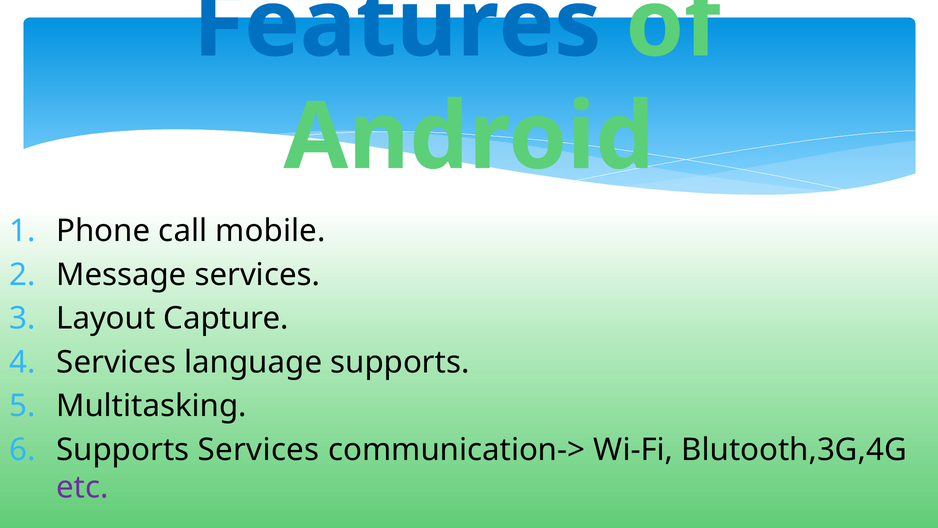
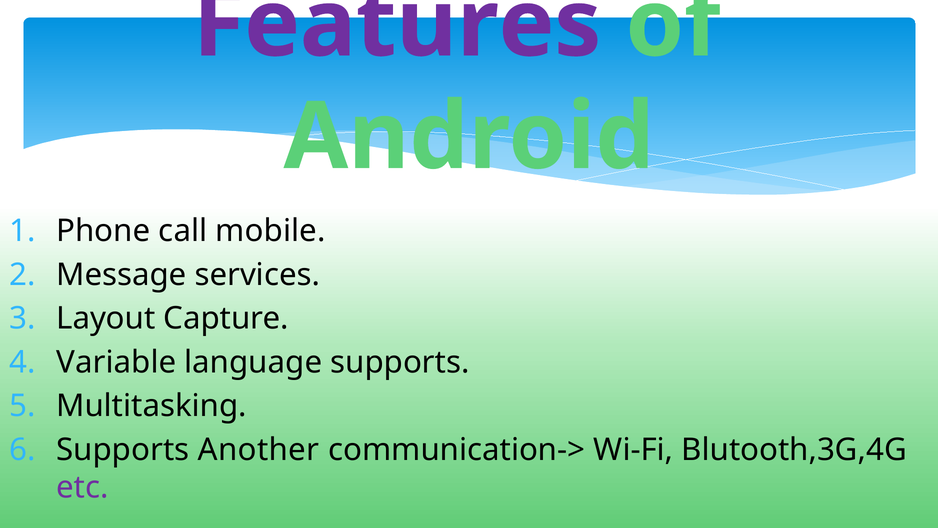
Features colour: blue -> purple (397, 24)
Services: Services -> Variable (116, 362)
Supports Services: Services -> Another (259, 450)
